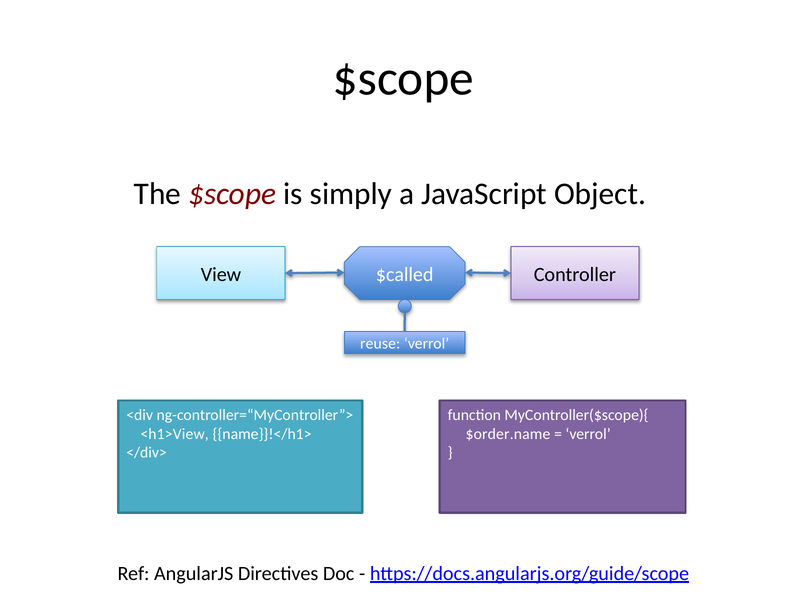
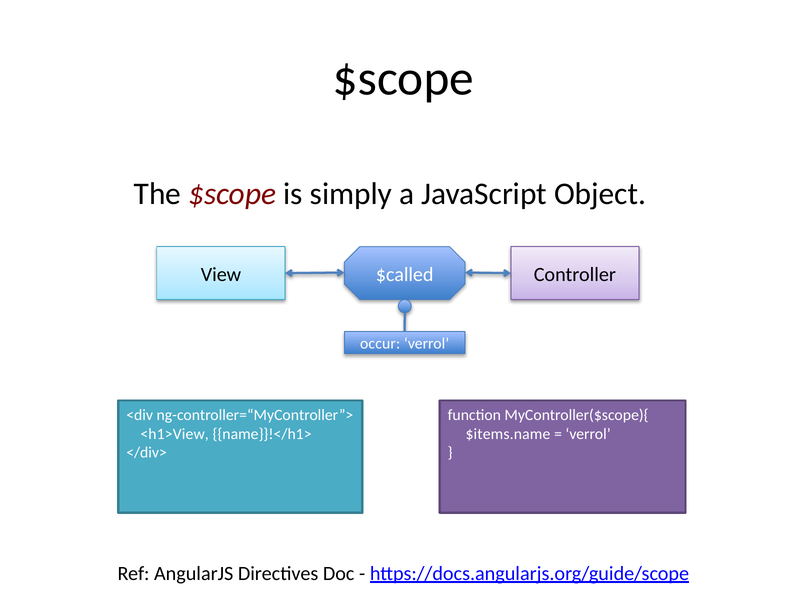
reuse: reuse -> occur (380, 343)
$order.name: $order.name -> $items.name (508, 433)
